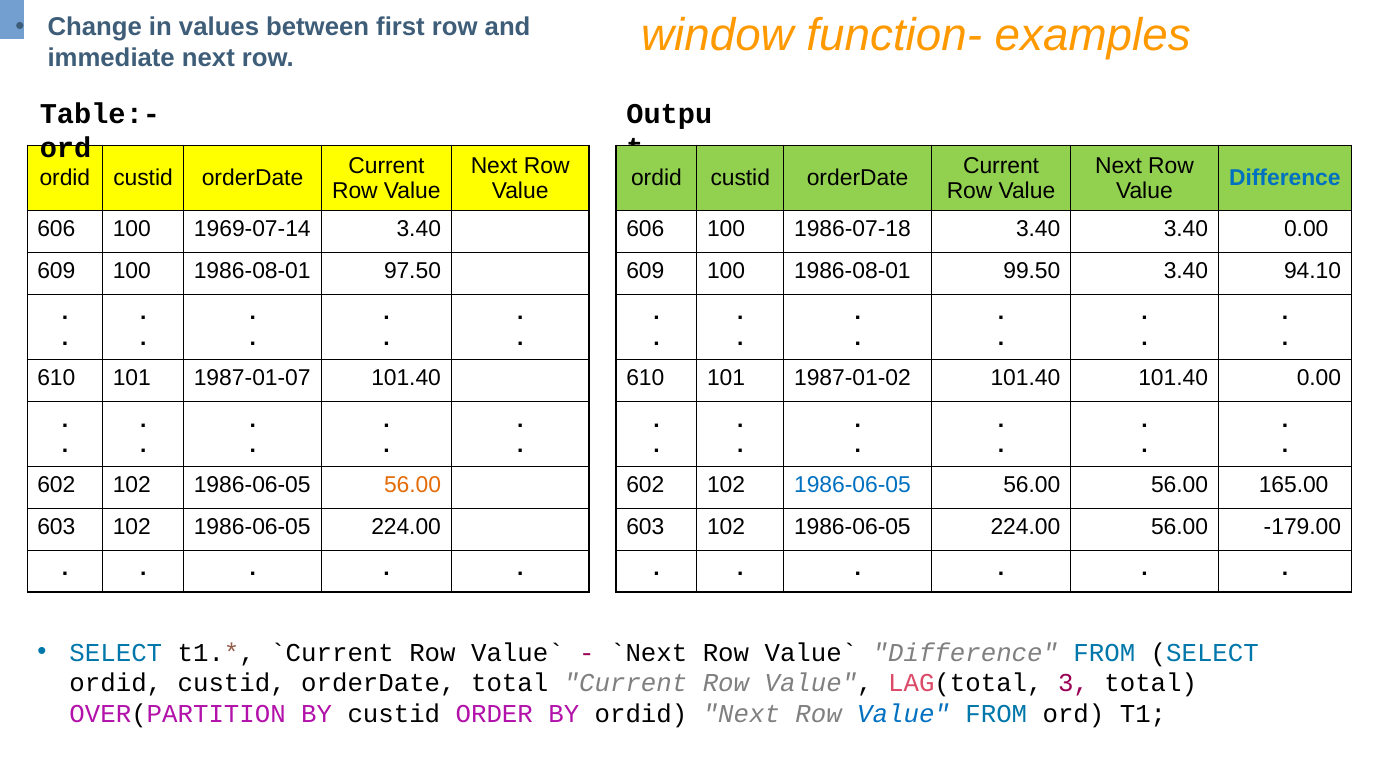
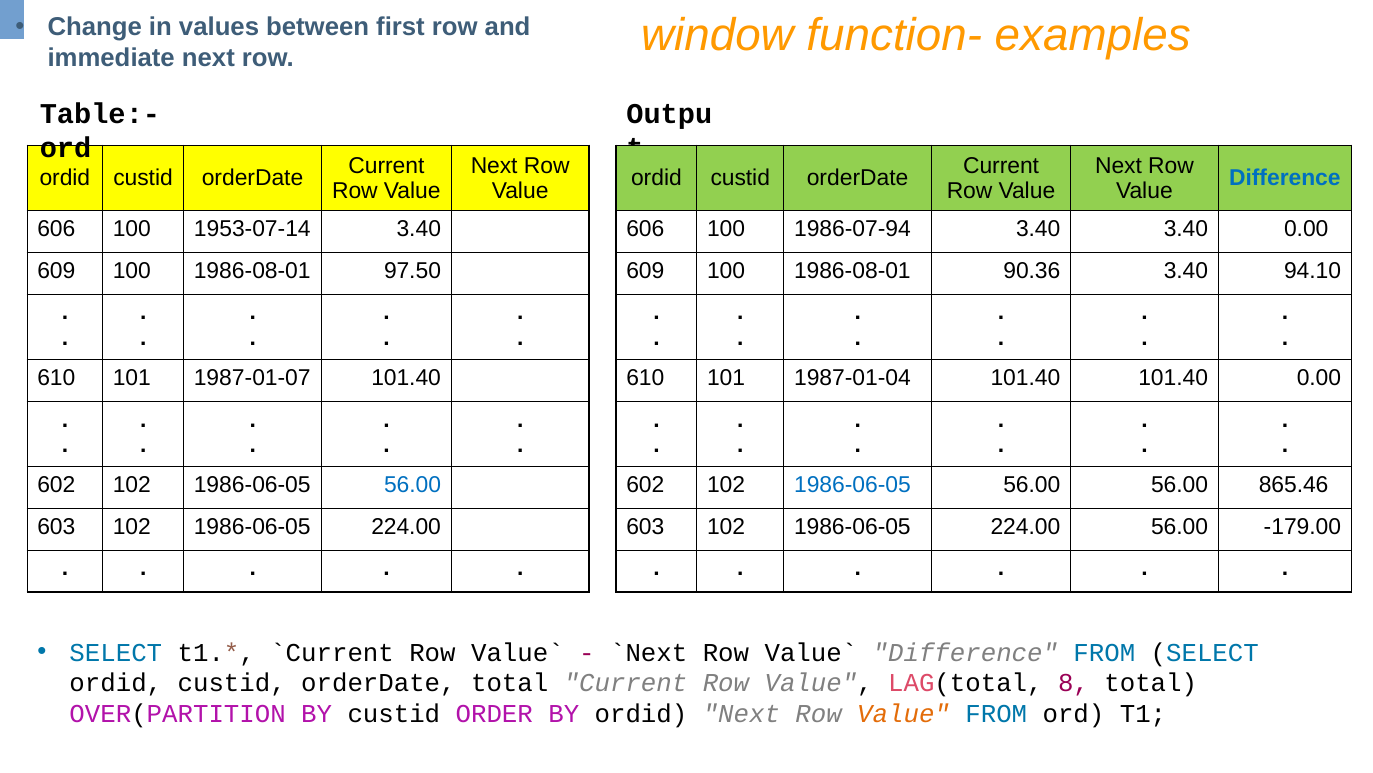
1969-07-14: 1969-07-14 -> 1953-07-14 (252, 229)
1986-07-18: 1986-07-18 -> 1986-07-94 (852, 229)
99.50: 99.50 -> 90.36 (1032, 270)
1987-01-02: 1987-01-02 -> 1987-01-04 (852, 377)
56.00 colour: orange -> blue (413, 484)
165.00: 165.00 -> 865.46 (1294, 484)
3: 3 -> 8 (1073, 683)
Value colour: blue -> orange (904, 714)
